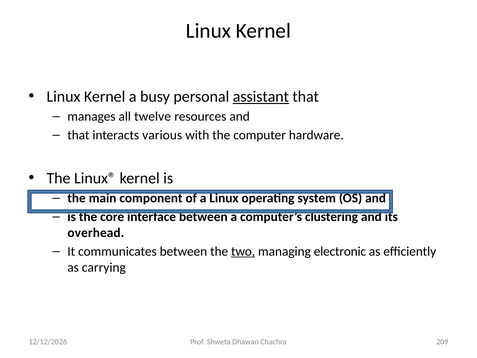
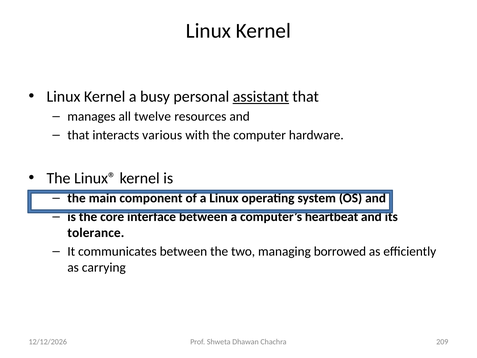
clustering: clustering -> heartbeat (332, 217)
overhead: overhead -> tolerance (96, 233)
two underline: present -> none (243, 251)
electronic: electronic -> borrowed (340, 251)
